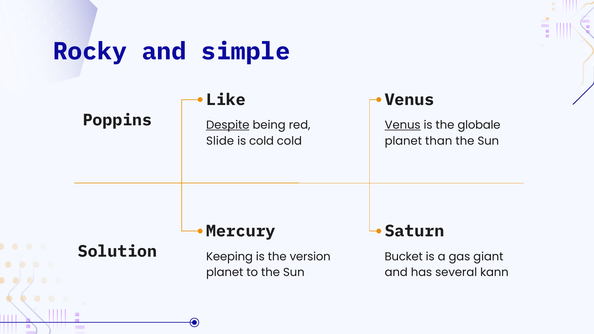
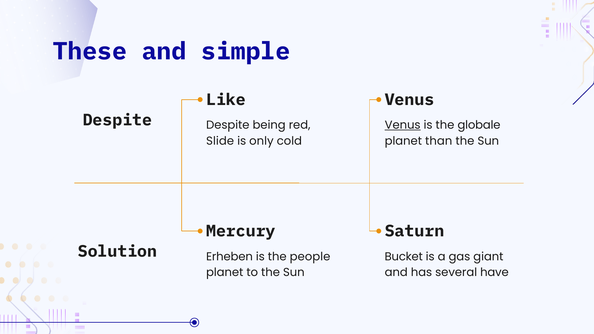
Rocky: Rocky -> These (90, 51)
Poppins: Poppins -> Despite (117, 120)
Despite underline: present -> none (228, 125)
is cold: cold -> only (261, 141)
Keeping: Keeping -> Erheben (229, 257)
version: version -> people (310, 257)
kann: kann -> have (494, 273)
